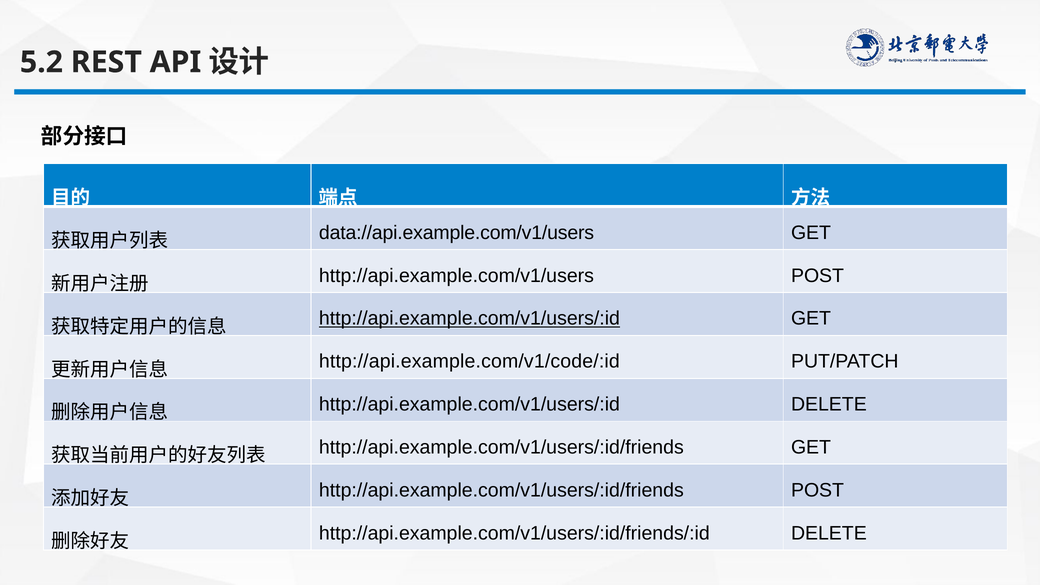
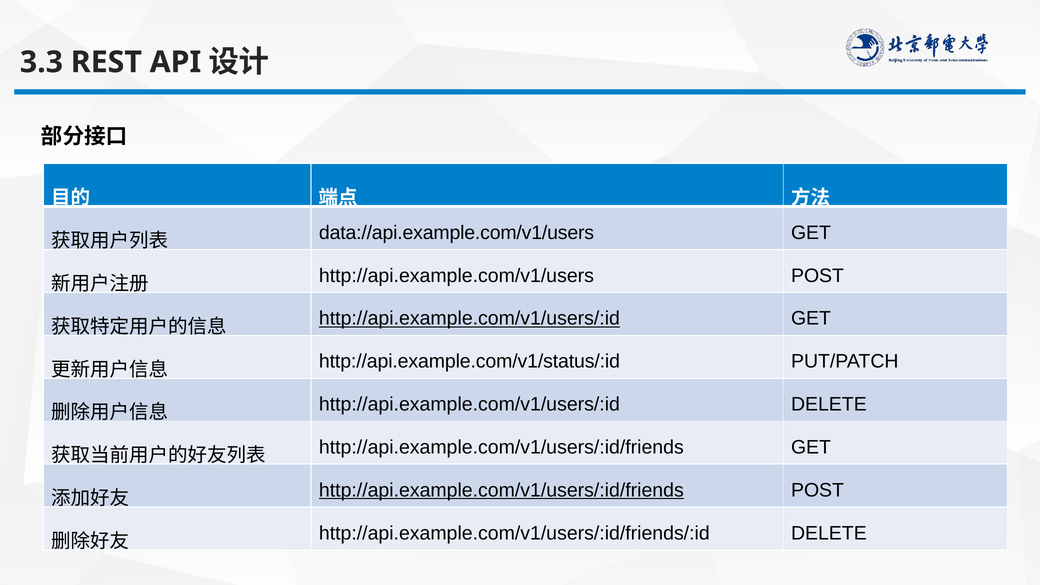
5.2: 5.2 -> 3.3 (41, 62)
http://api.example.com/v1/code/:id: http://api.example.com/v1/code/:id -> http://api.example.com/v1/status/:id (470, 361)
http://api.example.com/v1/users/:id/friends underline: none -> present (501, 490)
